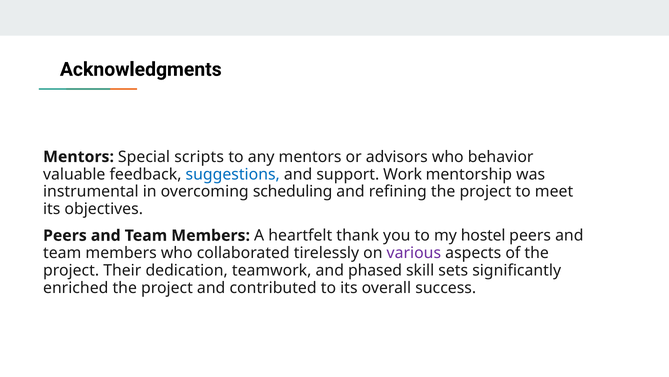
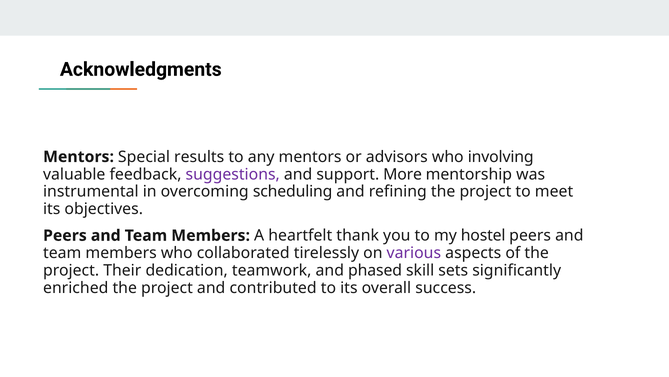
scripts: scripts -> results (199, 157)
behavior: behavior -> involving (501, 157)
suggestions colour: blue -> purple (233, 174)
Work: Work -> More (403, 174)
